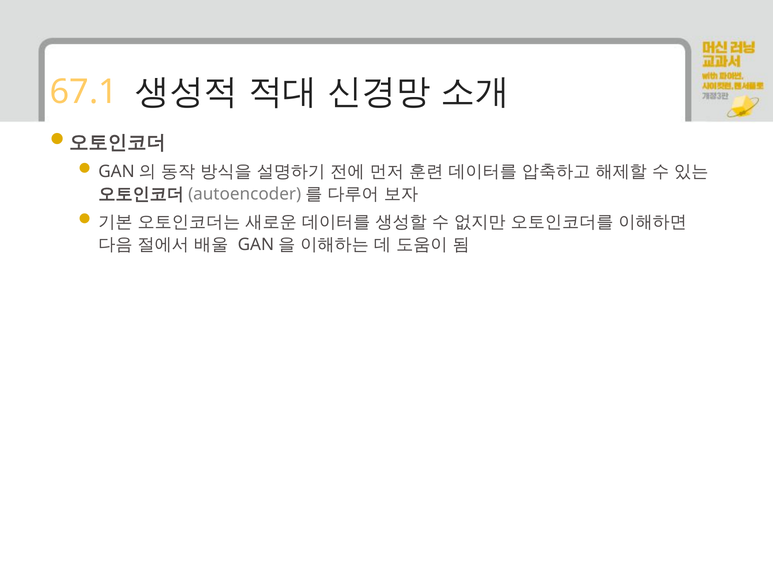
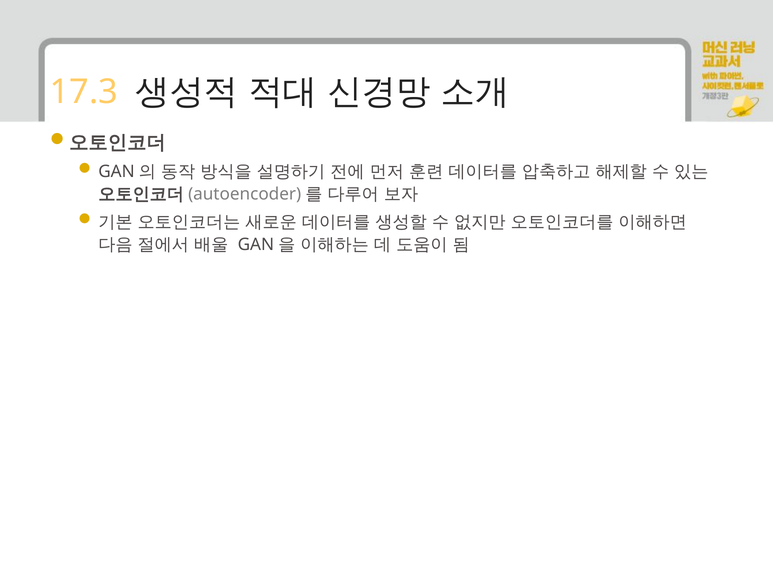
67.1: 67.1 -> 17.3 (84, 92)
